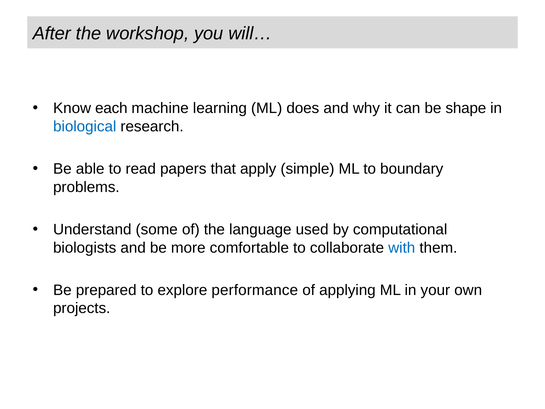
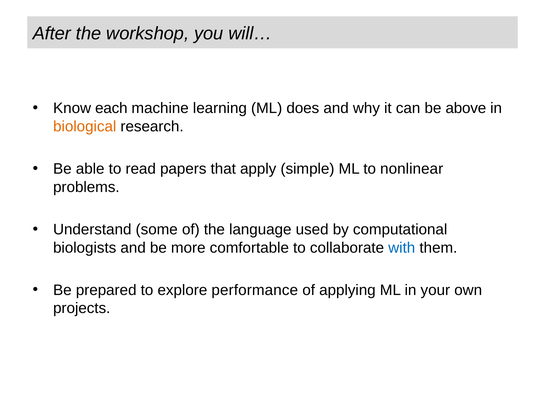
shape: shape -> above (466, 108)
biological colour: blue -> orange (85, 126)
boundary: boundary -> nonlinear (412, 169)
